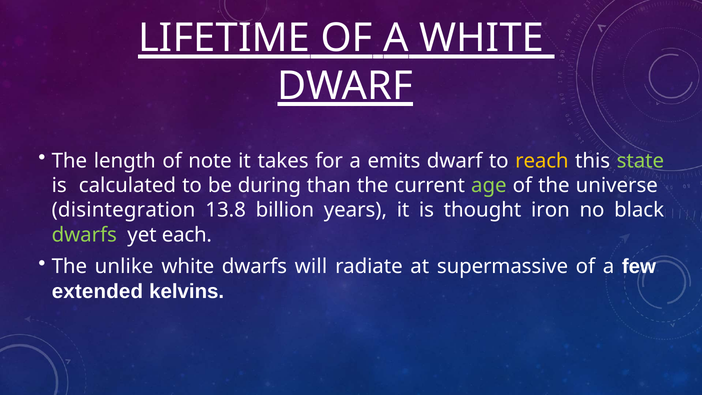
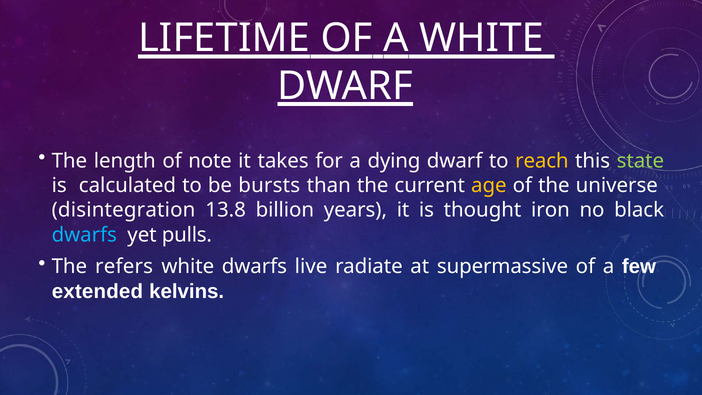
emits: emits -> dying (394, 161)
during: during -> bursts (269, 186)
age colour: light green -> yellow (489, 186)
dwarfs colour: light green -> light blue (84, 235)
each: each -> pulls (187, 235)
unlike: unlike -> refers (124, 267)
will: will -> live (311, 267)
